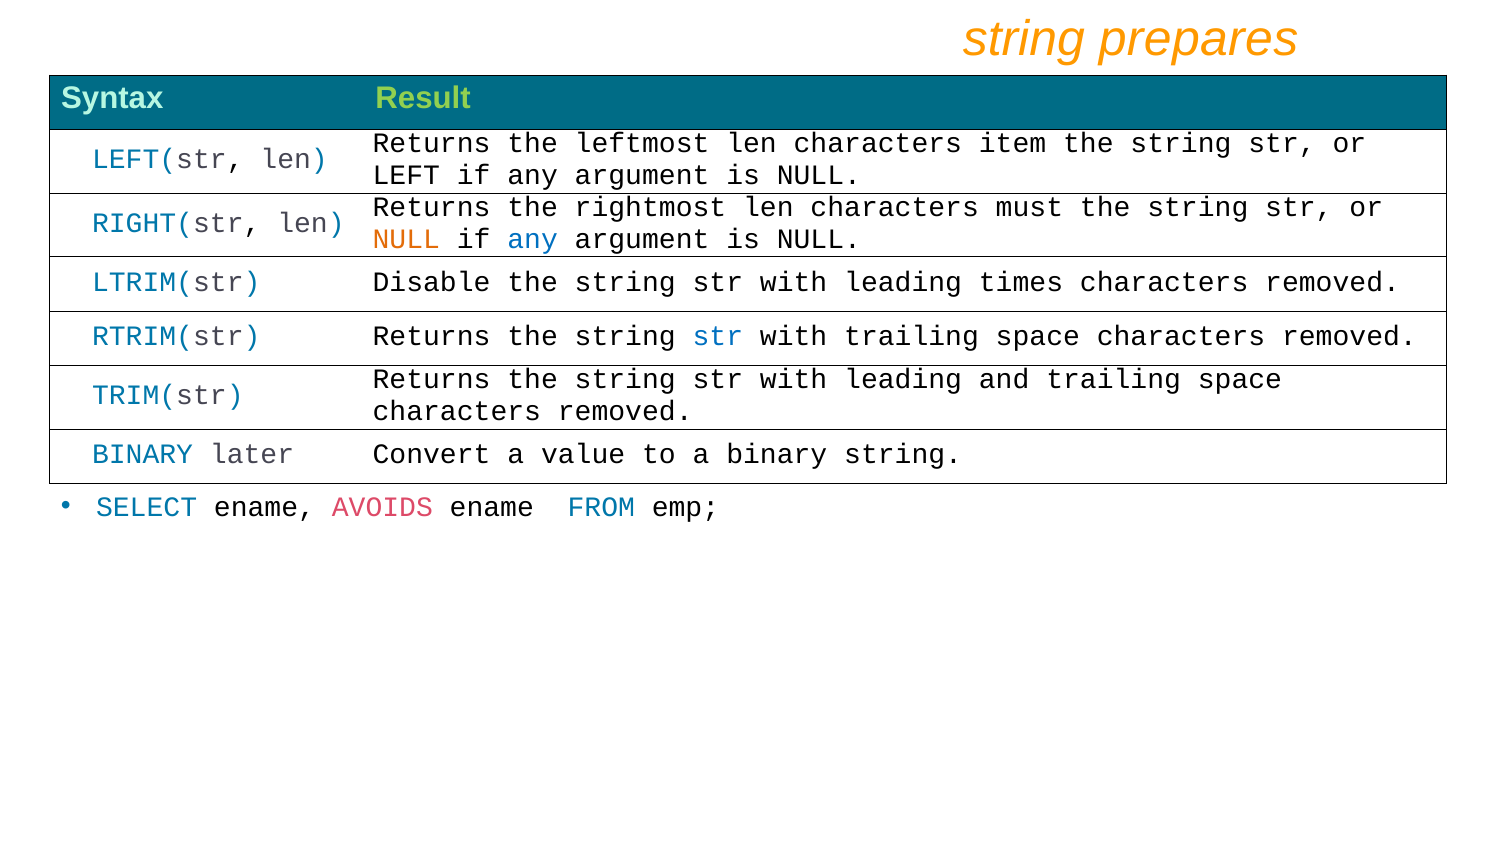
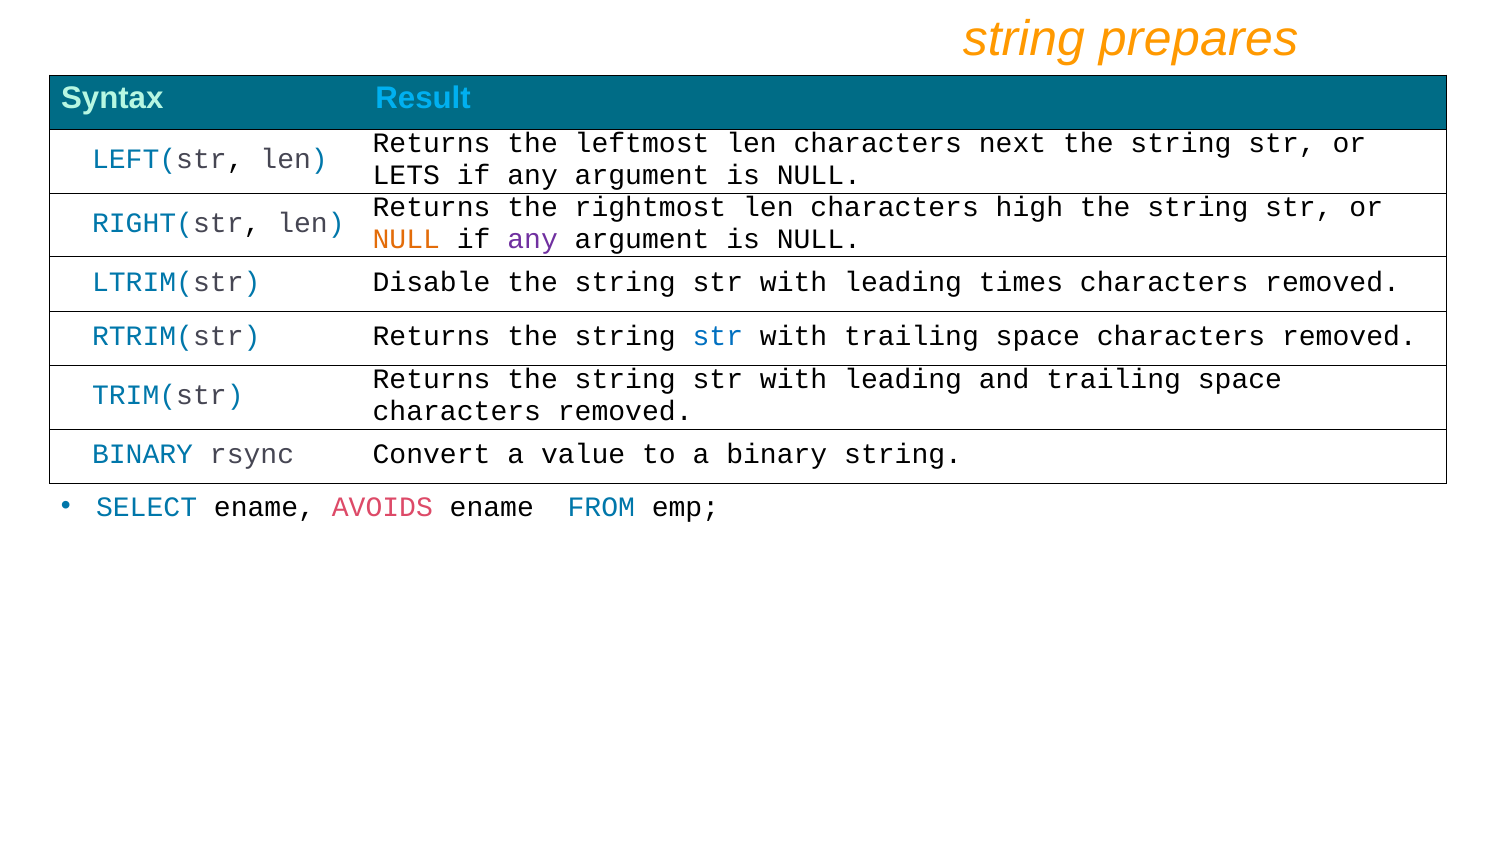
Result colour: light green -> light blue (423, 99)
item: item -> next (1013, 144)
LEFT: LEFT -> LETS (406, 175)
must: must -> high (1029, 207)
any colour: blue -> purple (533, 239)
later: later -> rsync (252, 454)
